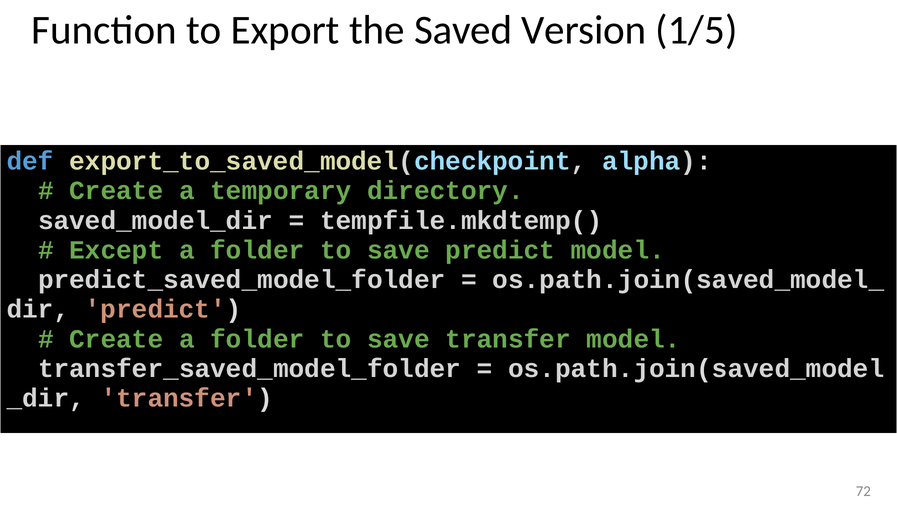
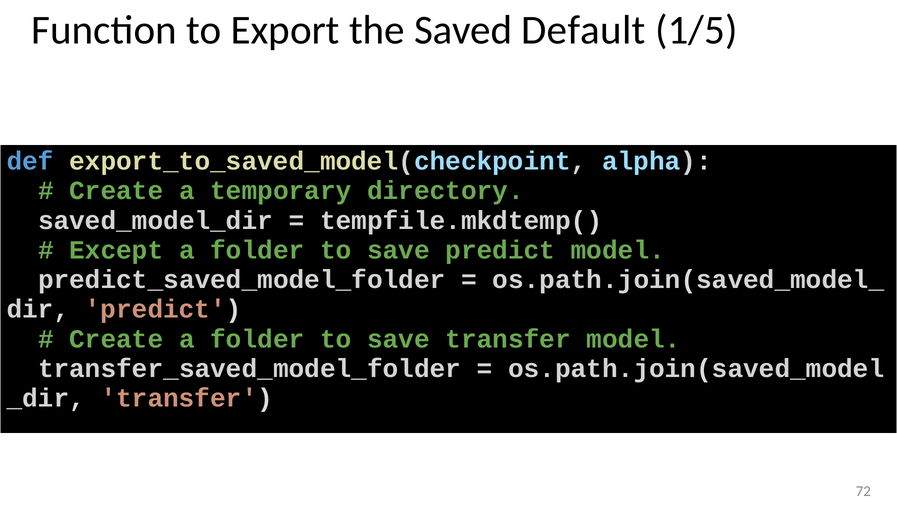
Version: Version -> Default (584, 30)
